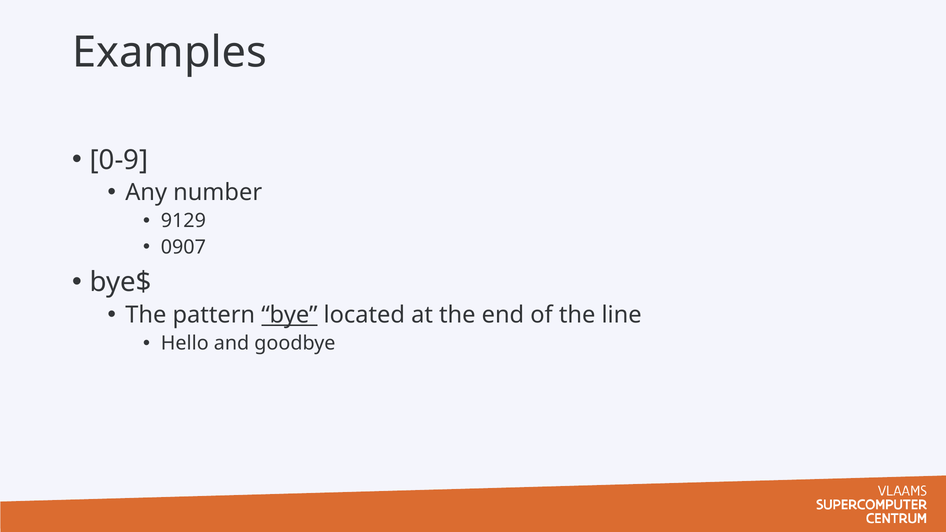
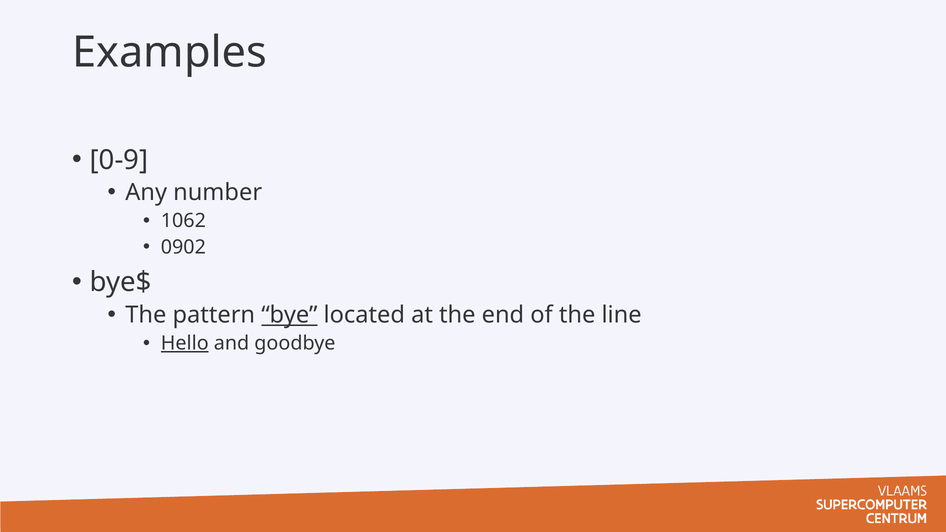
9129: 9129 -> 1062 (183, 221)
0907: 0907 -> 0902 (183, 247)
Hello underline: none -> present (185, 343)
